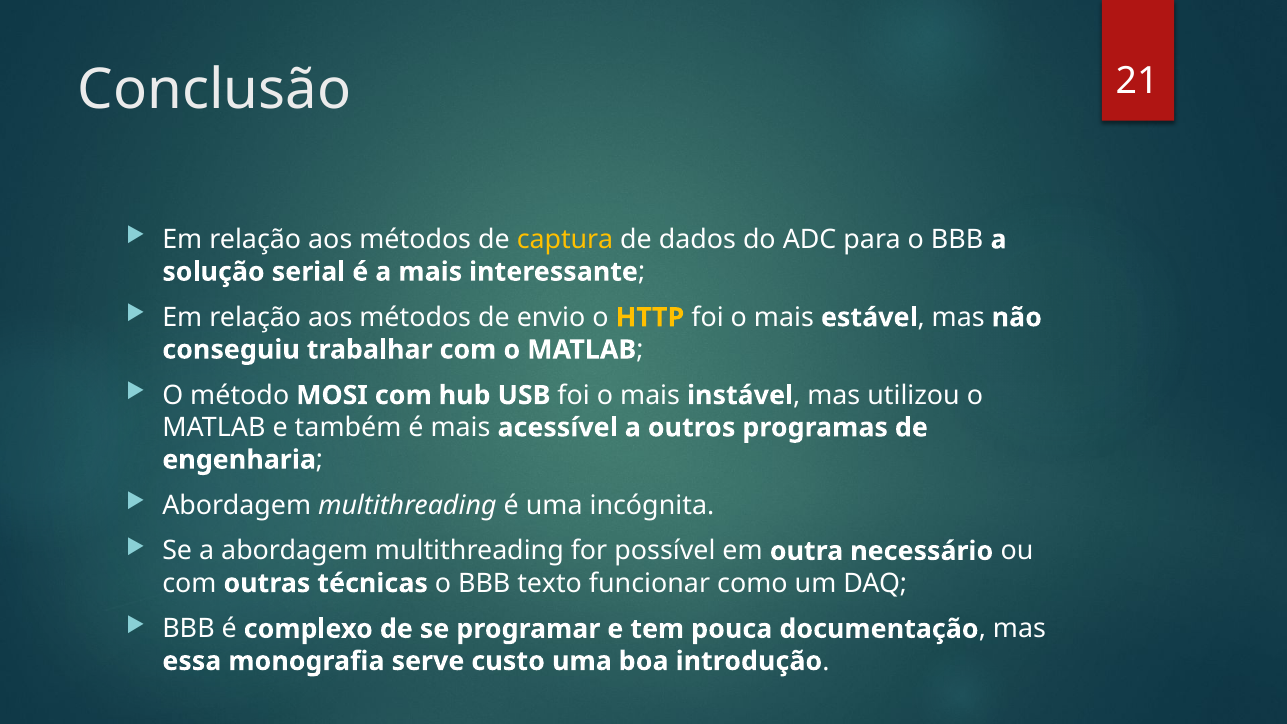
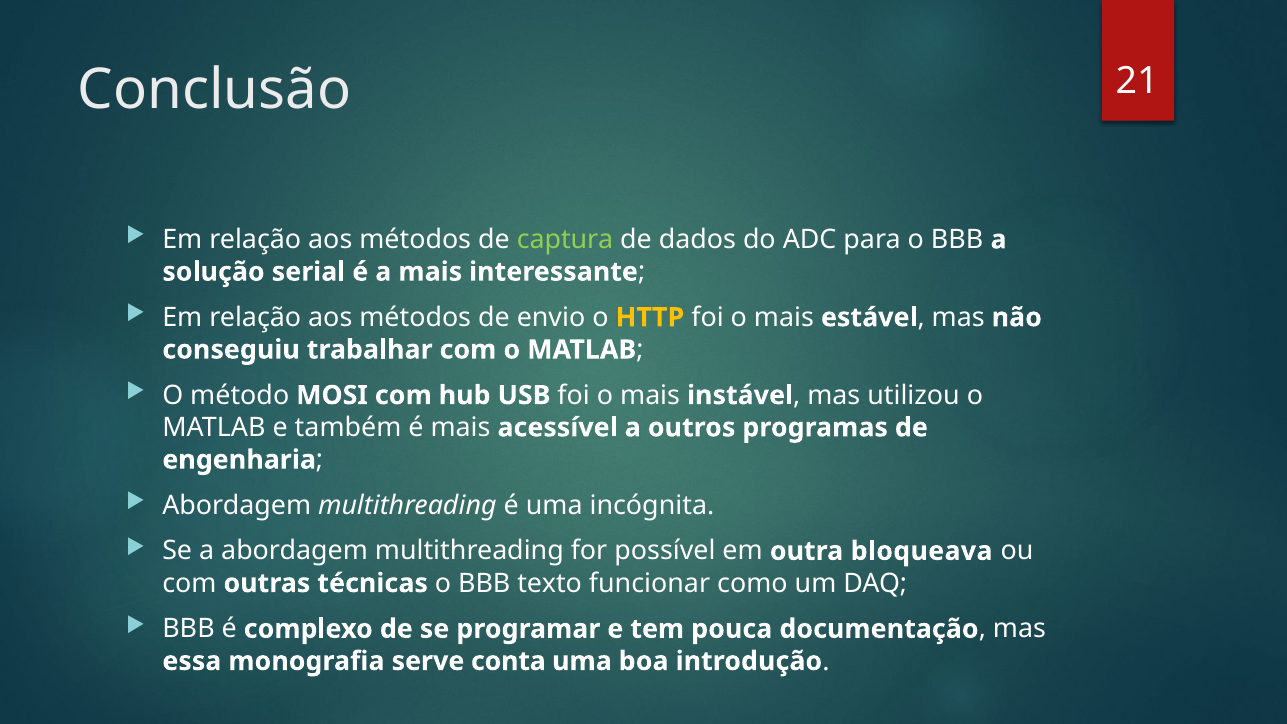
captura colour: yellow -> light green (565, 240)
necessário: necessário -> bloqueava (922, 551)
custo: custo -> conta (508, 661)
